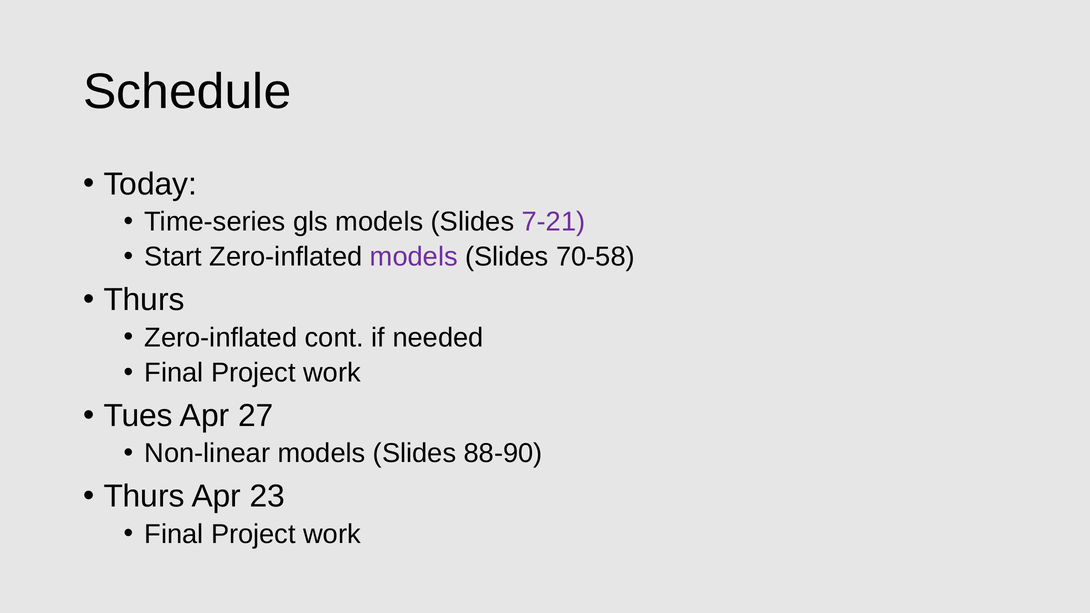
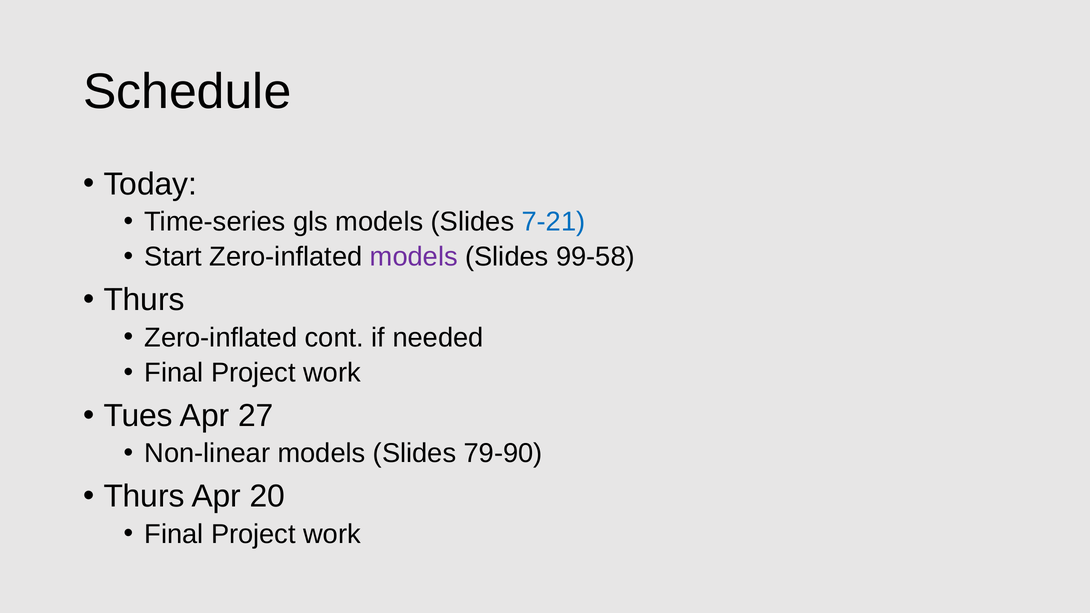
7-21 colour: purple -> blue (554, 222)
70-58: 70-58 -> 99-58 (595, 257)
88-90: 88-90 -> 79-90 (503, 453)
23: 23 -> 20 (267, 497)
